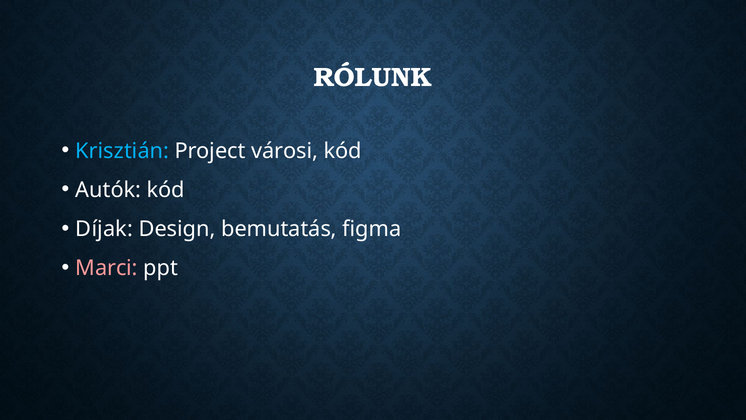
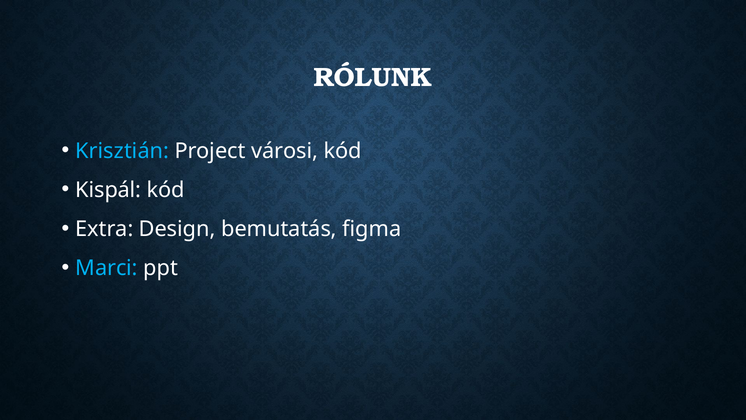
Autók: Autók -> Kispál (108, 190)
Díjak: Díjak -> Extra (104, 229)
Marci colour: pink -> light blue (107, 268)
